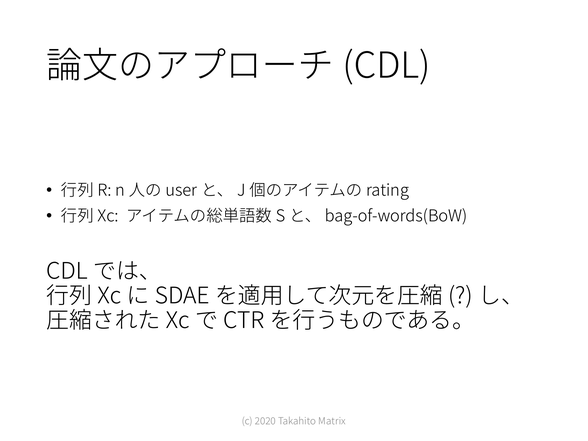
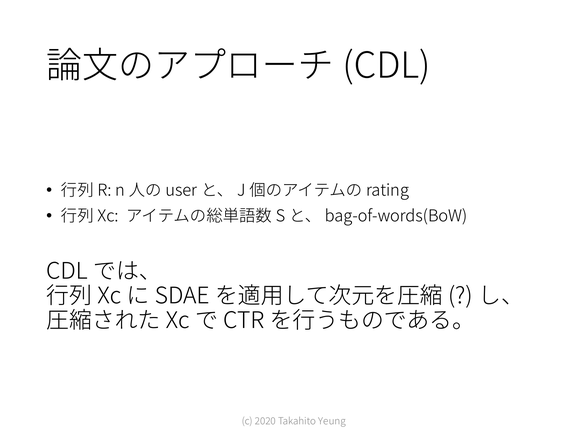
Matrix: Matrix -> Yeung (332, 421)
